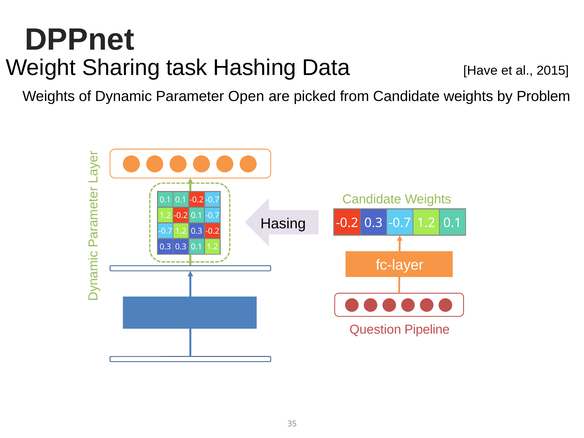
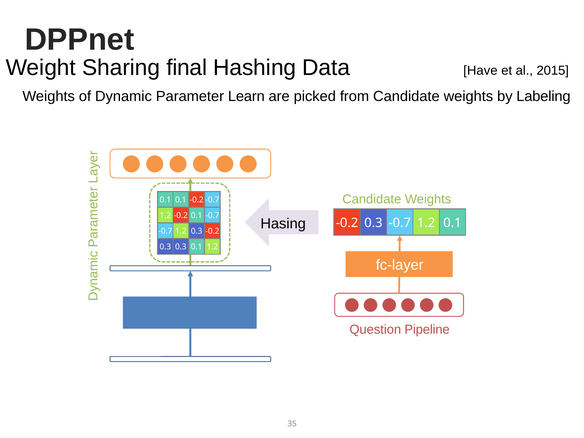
task: task -> final (187, 68)
Open: Open -> Learn (246, 96)
Problem: Problem -> Labeling (543, 96)
